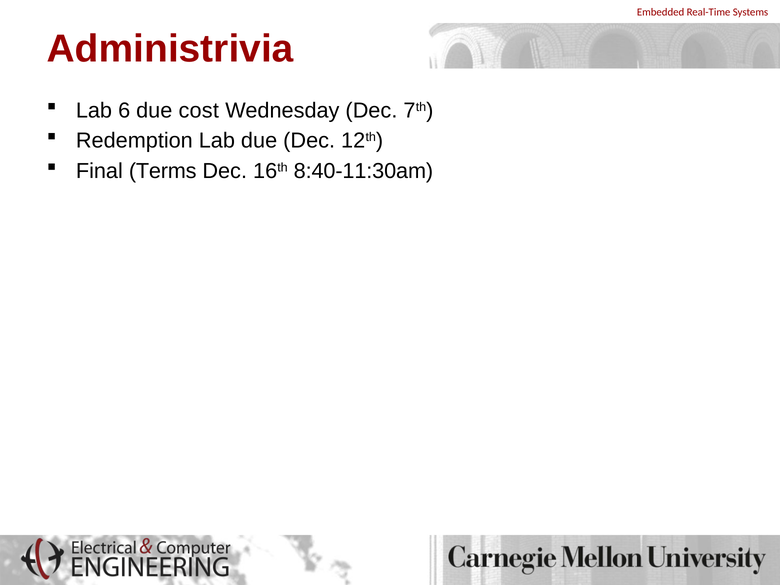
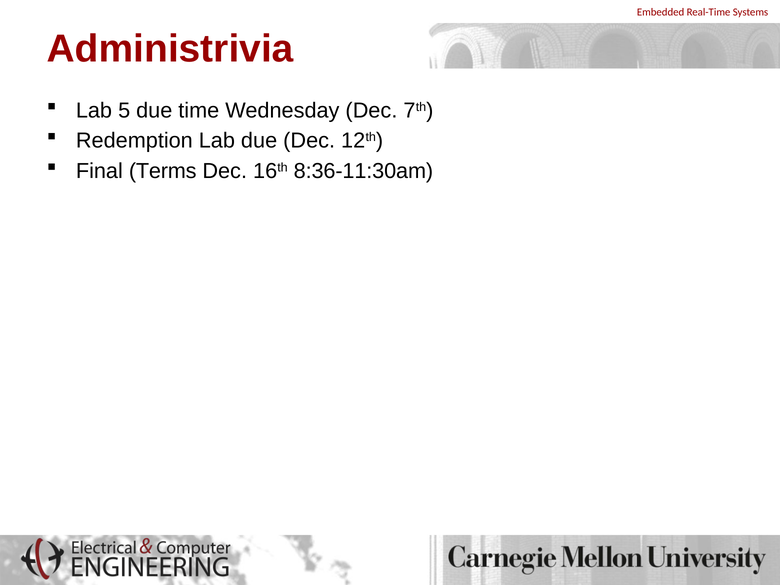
6: 6 -> 5 (124, 110)
cost: cost -> time (199, 110)
8:40-11:30am: 8:40-11:30am -> 8:36-11:30am (363, 171)
